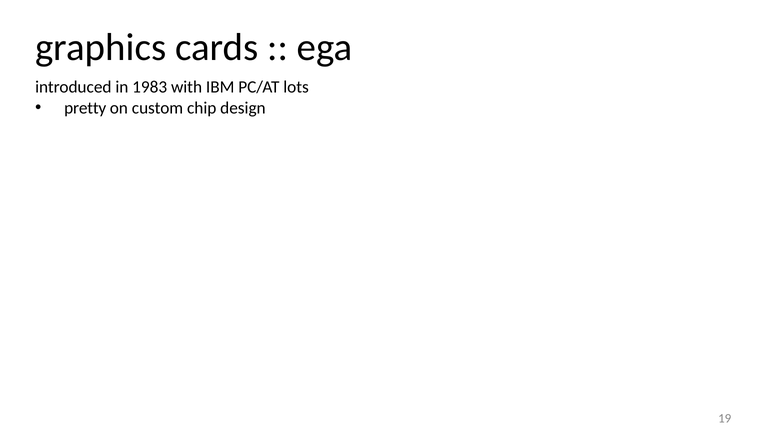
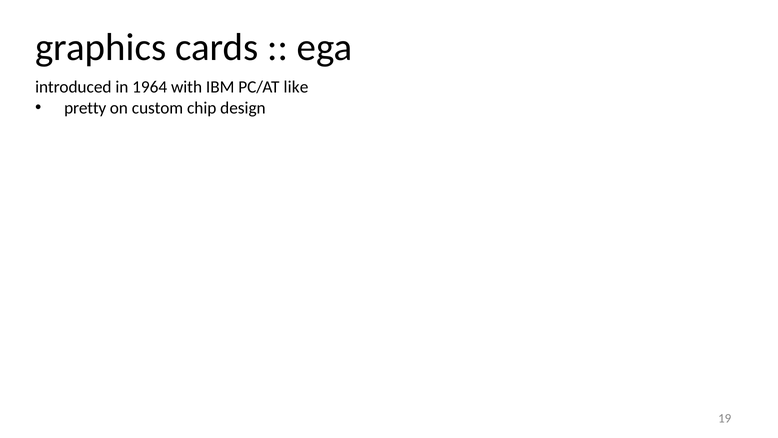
1983: 1983 -> 1964 (150, 87)
lots: lots -> like (296, 87)
